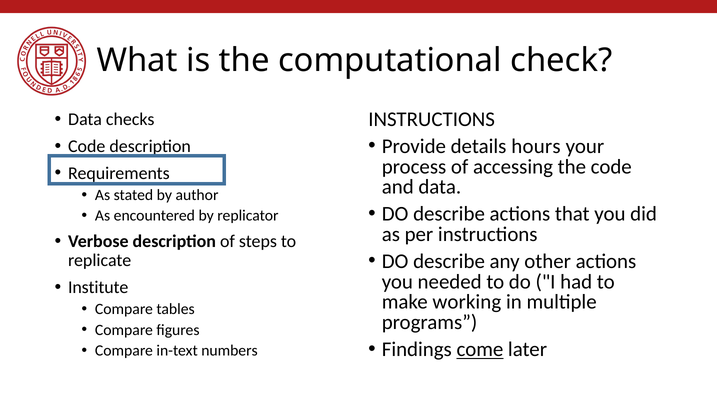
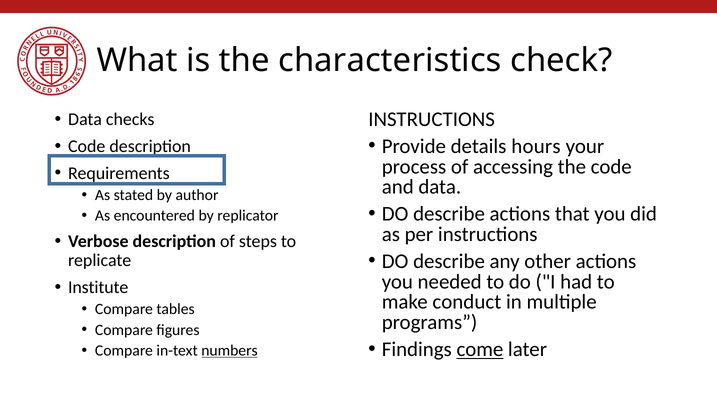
computational: computational -> characteristics (390, 60)
working: working -> conduct (467, 302)
numbers underline: none -> present (229, 351)
